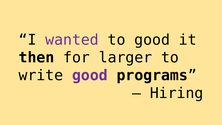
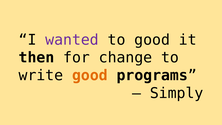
larger: larger -> change (125, 58)
good colour: purple -> orange (90, 75)
Hiring: Hiring -> Simply (177, 93)
